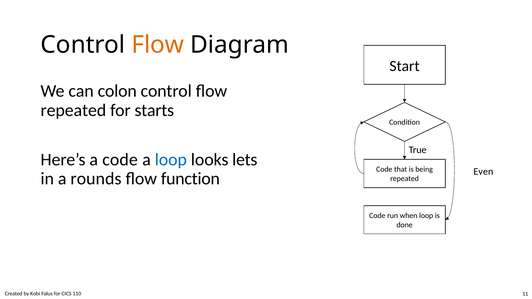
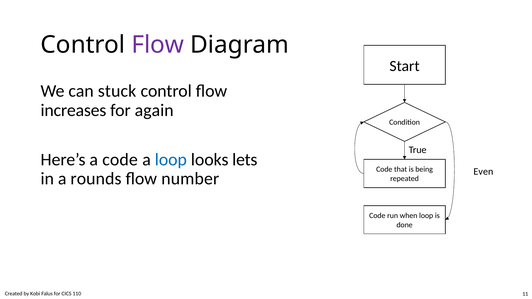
Flow colour: orange -> purple (158, 45)
colon: colon -> stuck (117, 91)
repeated: repeated -> increases (73, 110)
starts: starts -> again (154, 110)
function: function -> number (190, 179)
